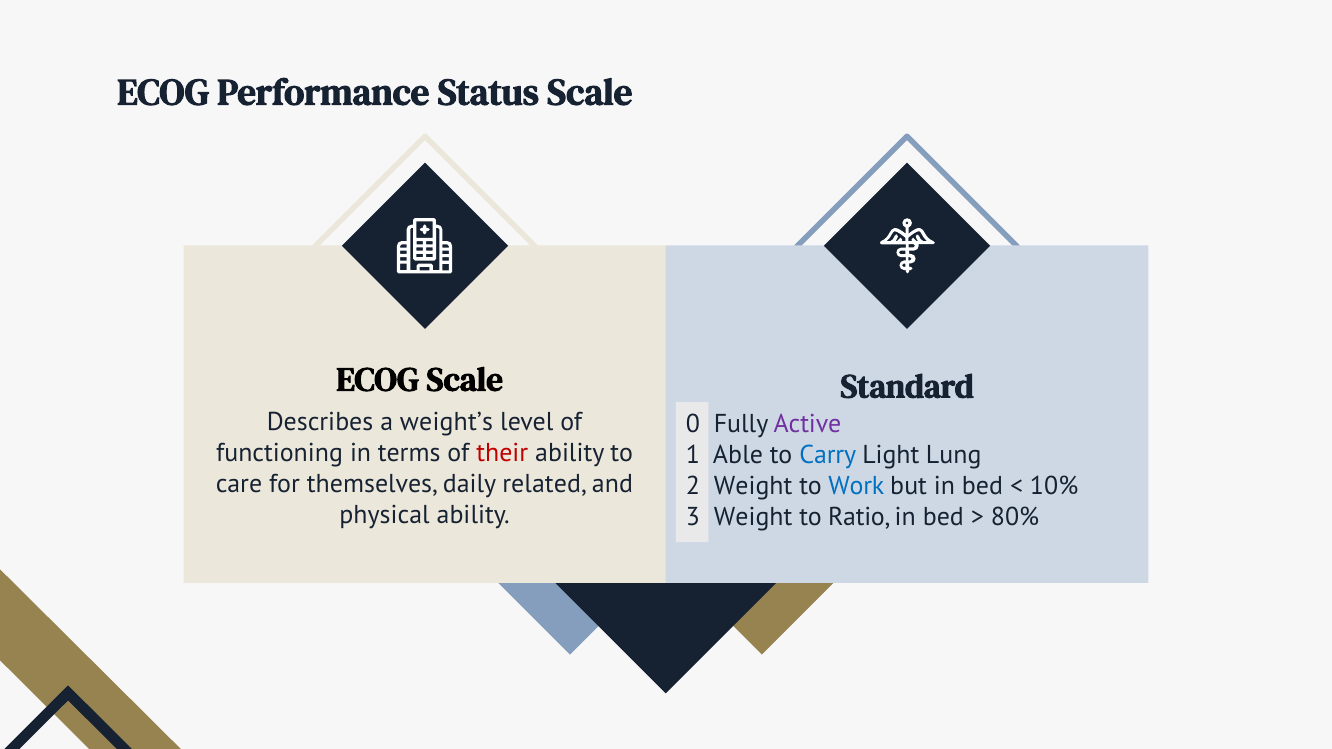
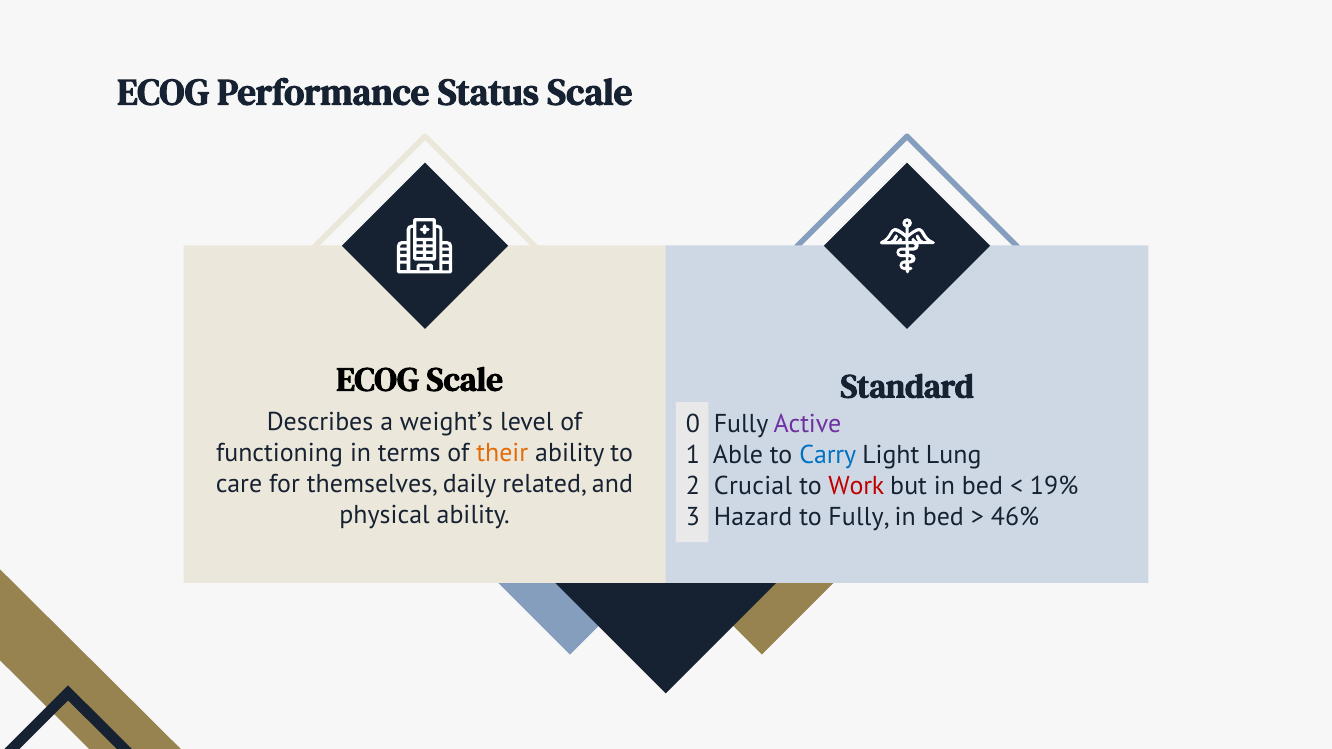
their colour: red -> orange (502, 453)
2 Weight: Weight -> Crucial (753, 486)
Work colour: blue -> red (856, 486)
10%: 10% -> 19% (1054, 486)
3 Weight: Weight -> Hazard (753, 517)
to Ratio: Ratio -> Fully (859, 517)
80%: 80% -> 46% (1015, 517)
